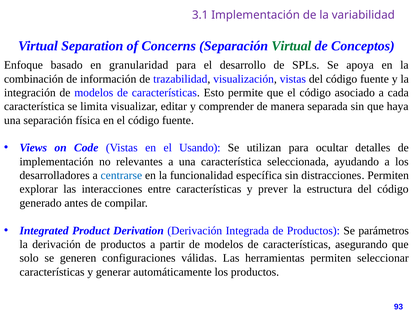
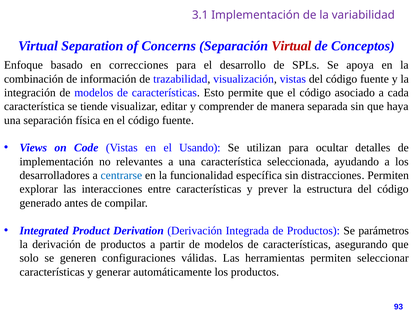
Virtual colour: green -> red (291, 46)
granularidad: granularidad -> correcciones (139, 65)
limita: limita -> tiende (94, 106)
